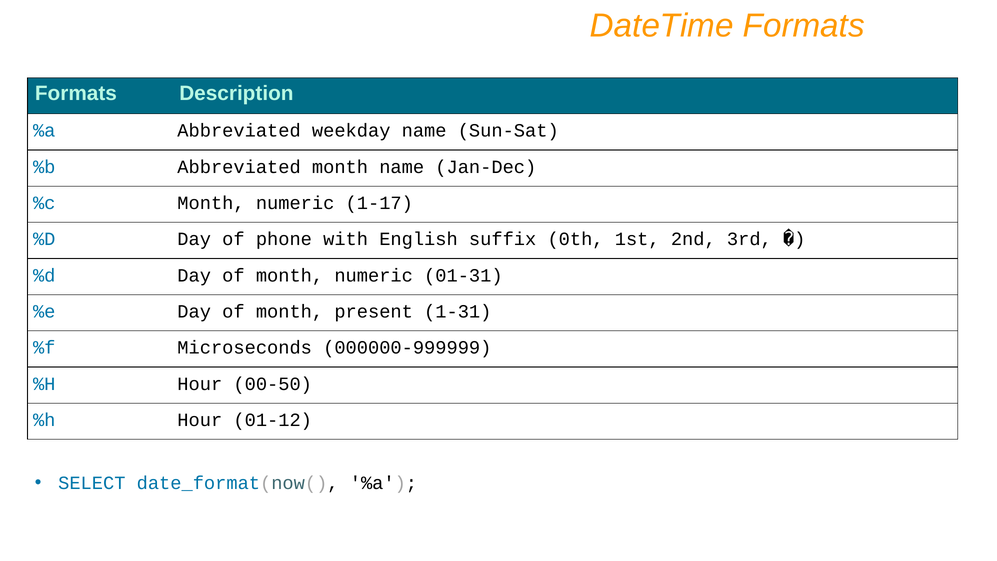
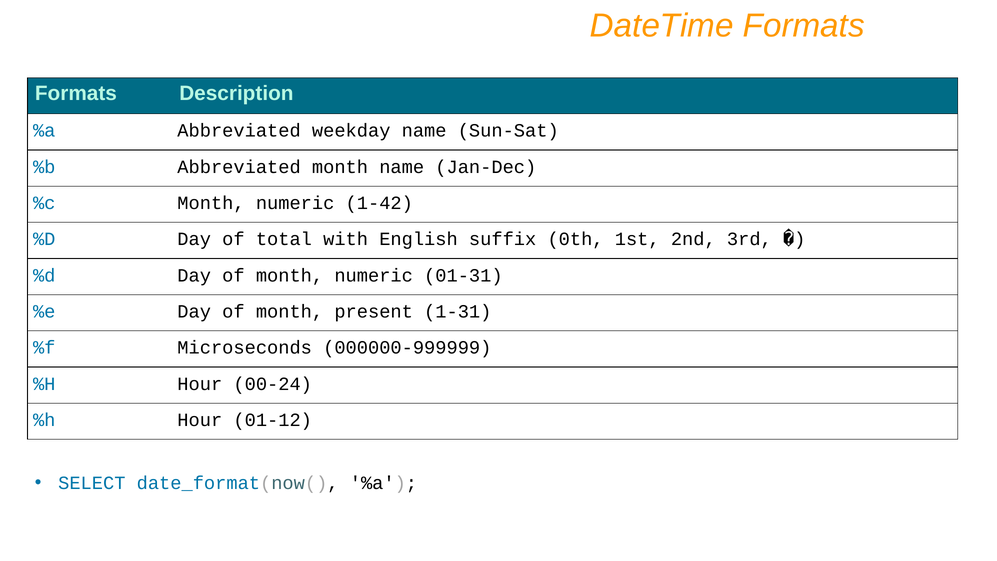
1-17: 1-17 -> 1-42 (379, 203)
phone: phone -> total (284, 239)
00-50: 00-50 -> 00-24 (273, 384)
